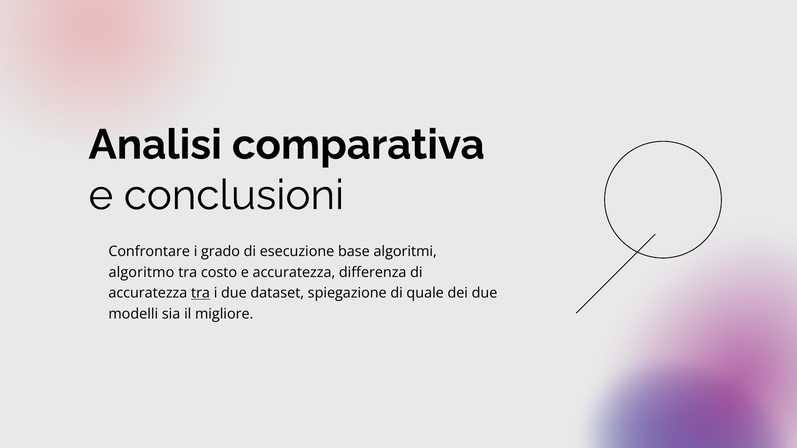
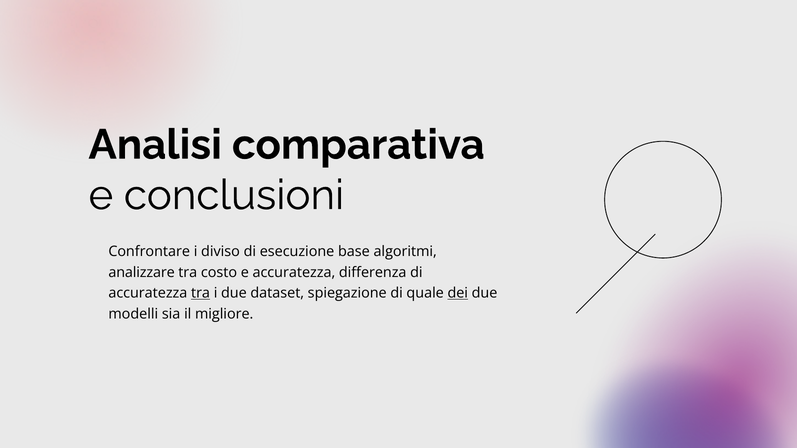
grado: grado -> diviso (220, 252)
algoritmo: algoritmo -> analizzare (142, 273)
dei underline: none -> present (458, 293)
